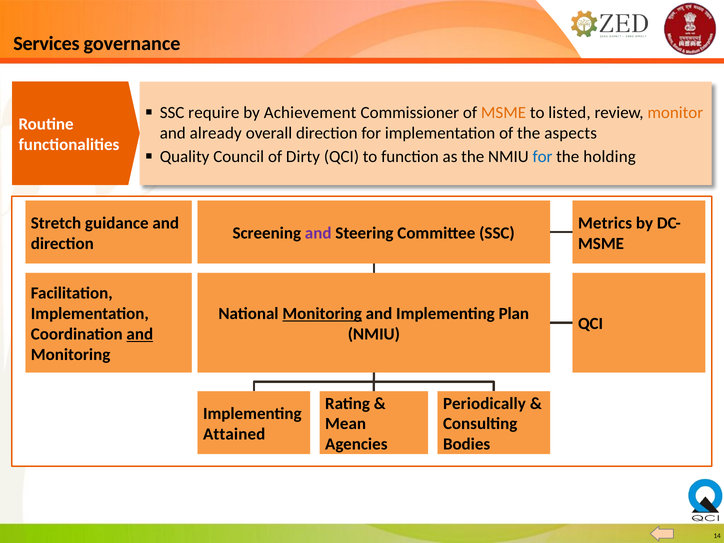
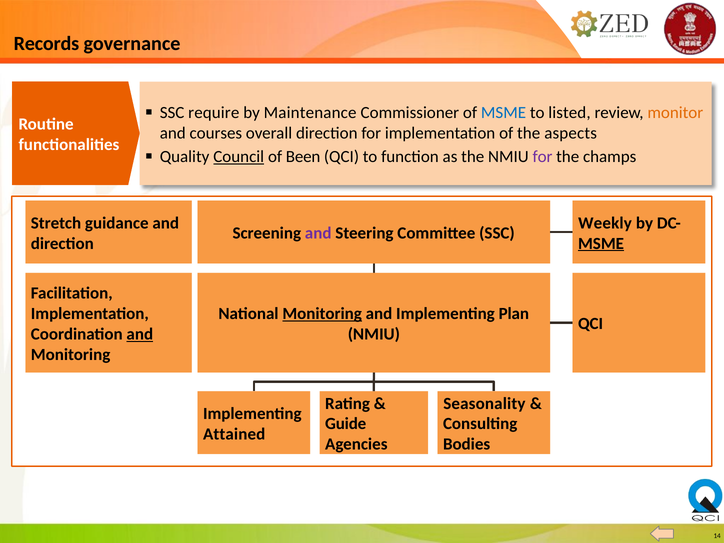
Services: Services -> Records (46, 44)
Achievement: Achievement -> Maintenance (310, 113)
MSME colour: orange -> blue (504, 113)
already: already -> courses (216, 133)
Council underline: none -> present (239, 156)
Dirty: Dirty -> Been (303, 156)
for colour: blue -> purple (543, 156)
holding: holding -> champs (610, 156)
Metrics: Metrics -> Weekly (605, 223)
MSME underline: none -> present (601, 243)
Periodically: Periodically -> Seasonality (484, 403)
Mean: Mean -> Guide (346, 424)
